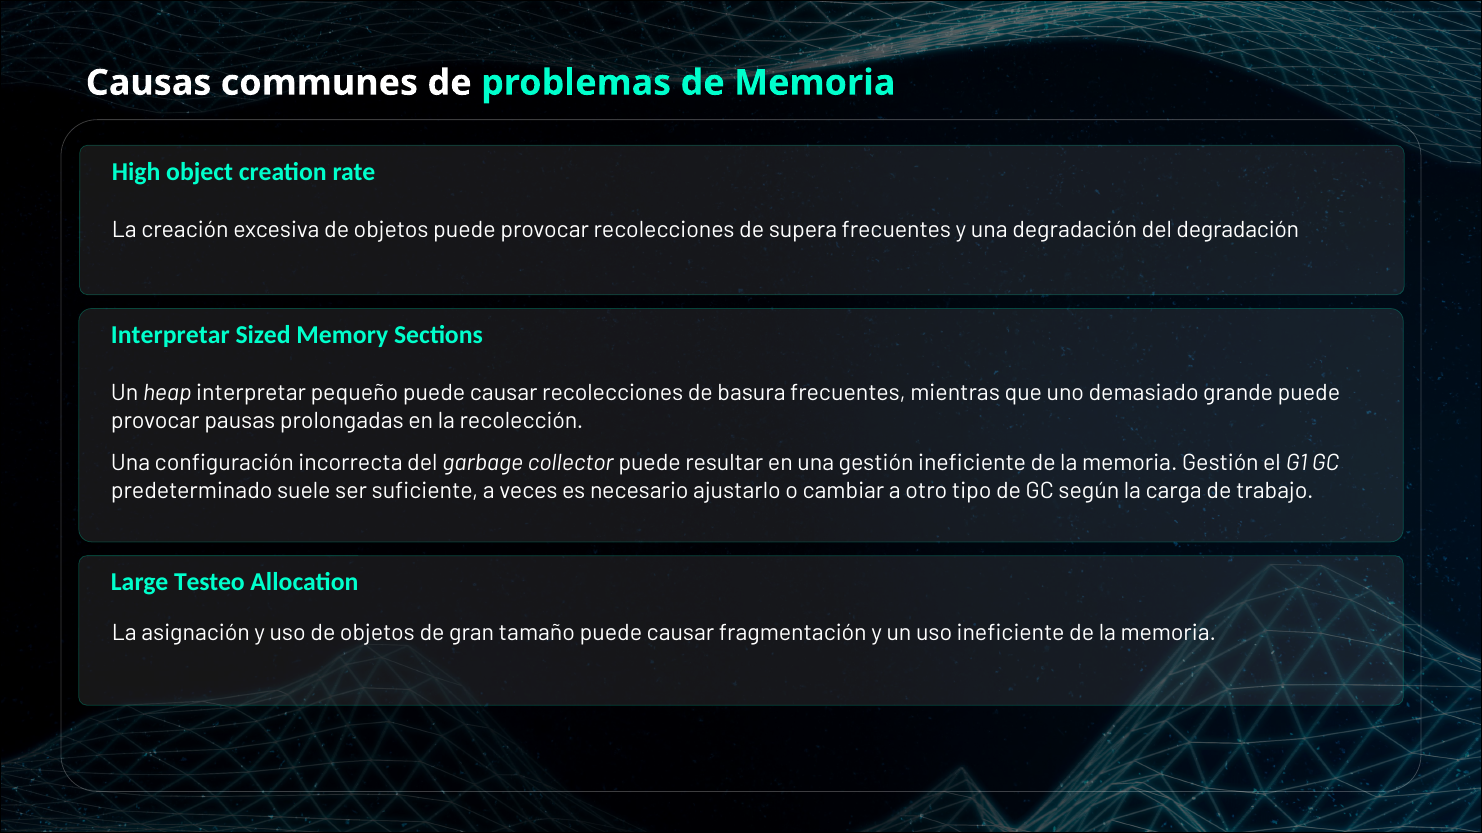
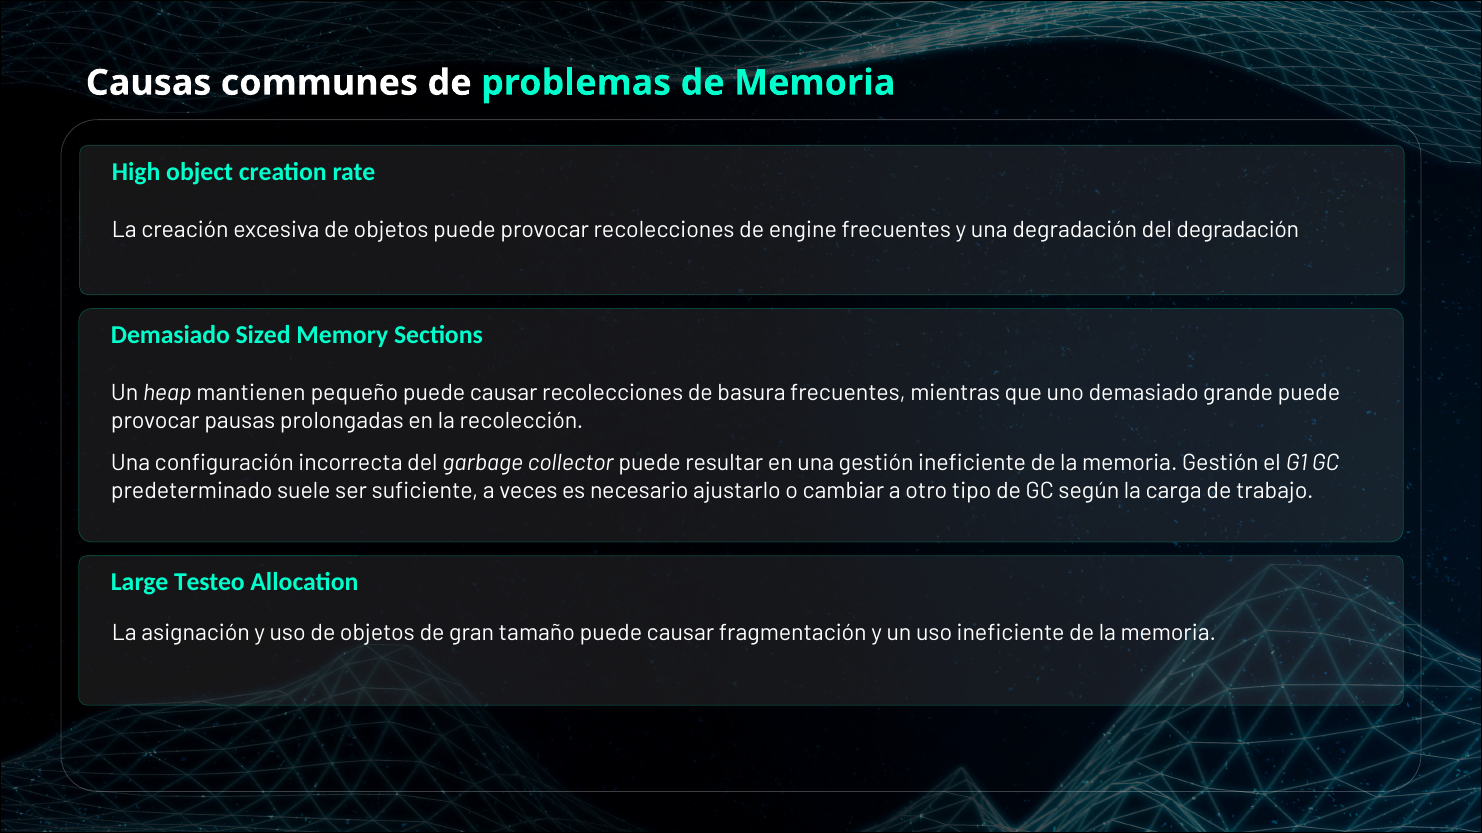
supera: supera -> engine (803, 230)
Interpretar: Interpretar -> Demasiado (170, 335)
heap interpretar: interpretar -> mantienen (251, 393)
